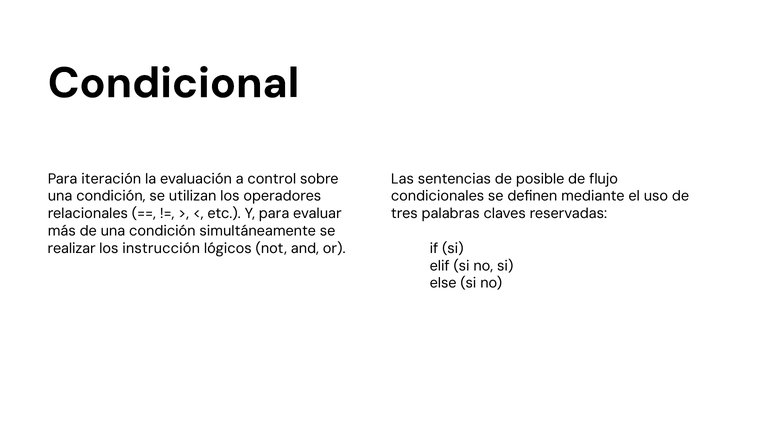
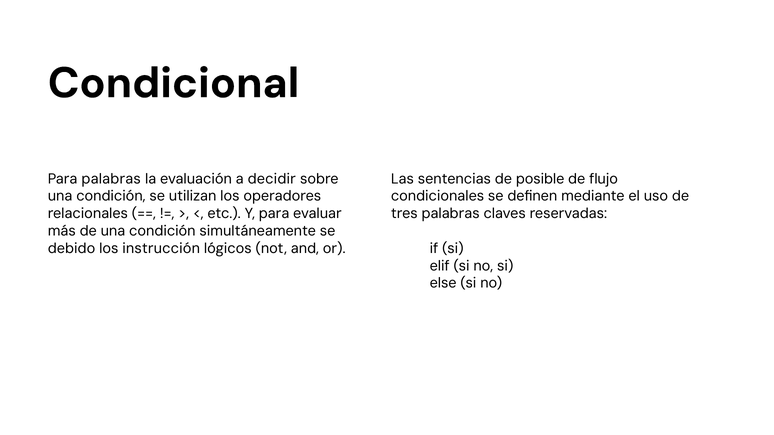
Para iteración: iteración -> palabras (111, 179)
control: control -> decidir (272, 179)
realizar: realizar -> debido (72, 249)
